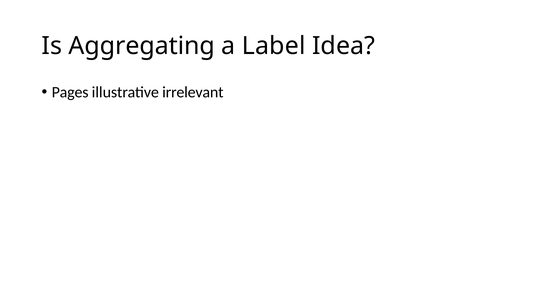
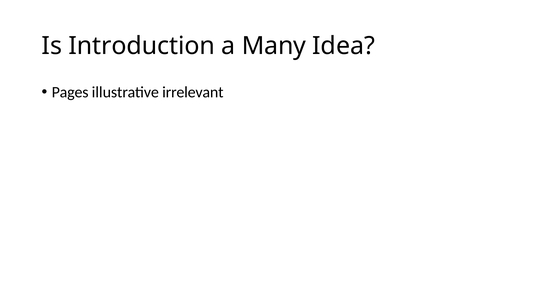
Aggregating: Aggregating -> Introduction (142, 46)
Label: Label -> Many (274, 46)
